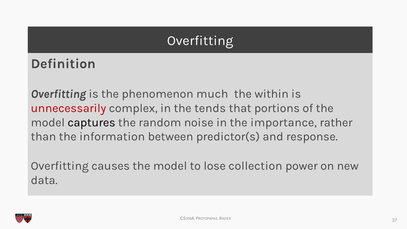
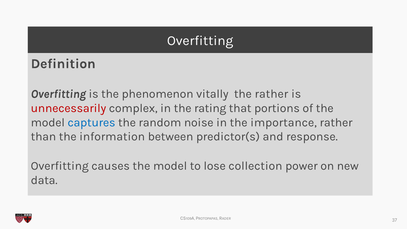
much: much -> vitally (212, 94)
the within: within -> rather (271, 94)
tends: tends -> rating (210, 108)
captures colour: black -> blue (91, 122)
